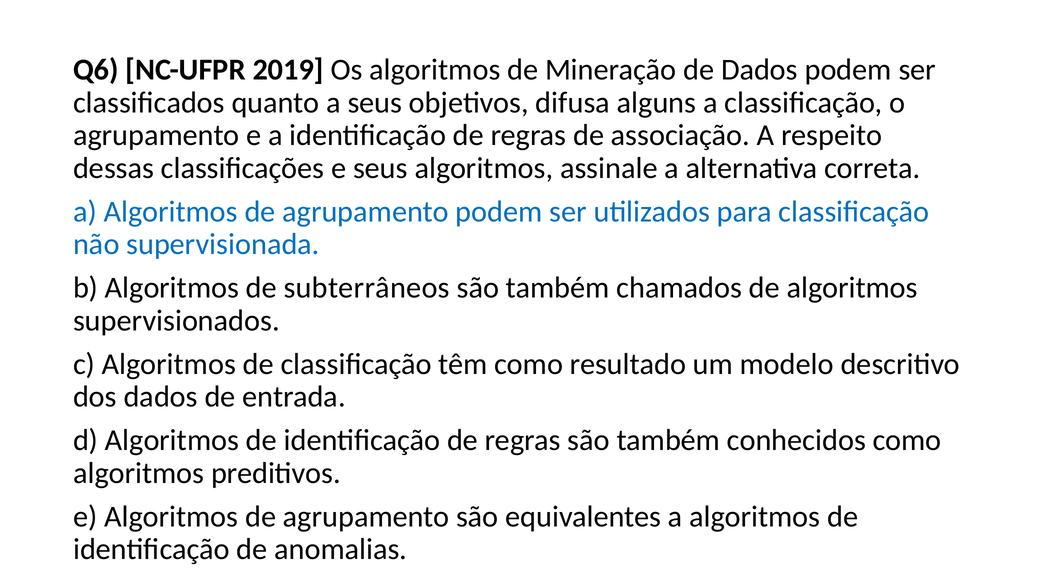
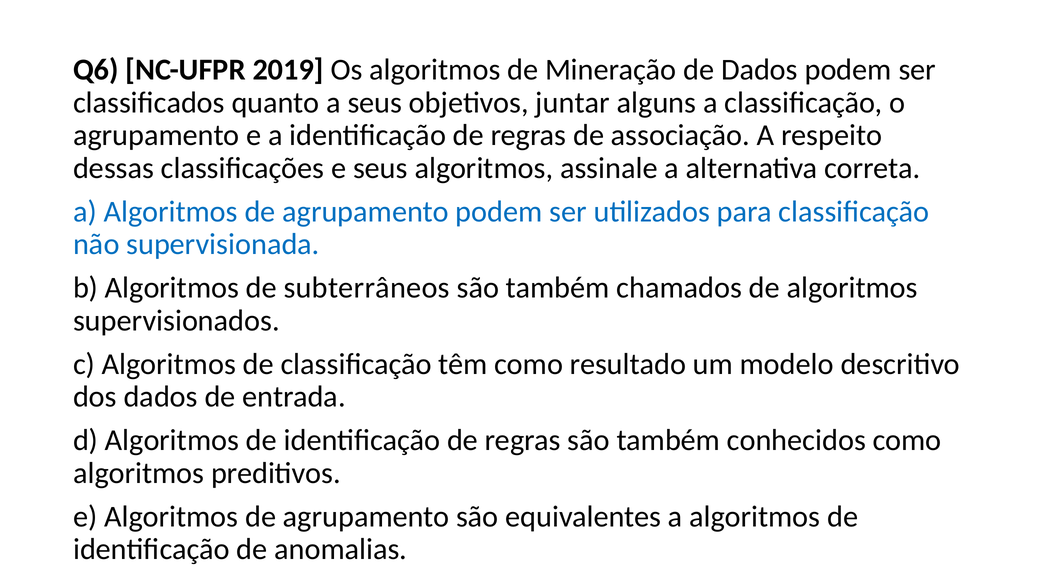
difusa: difusa -> juntar (573, 103)
